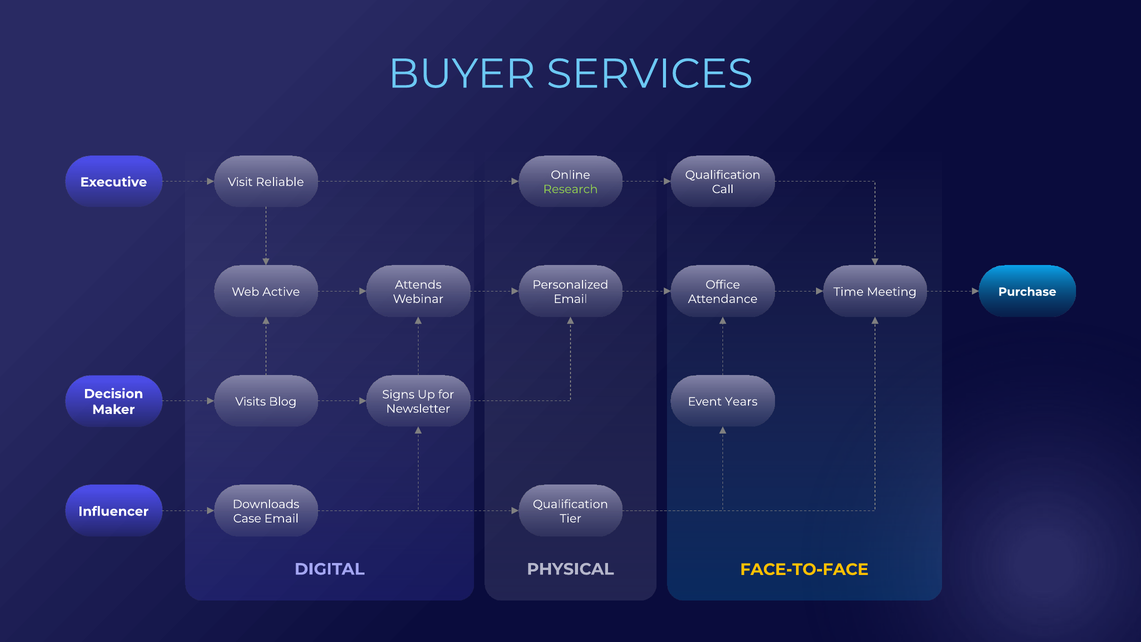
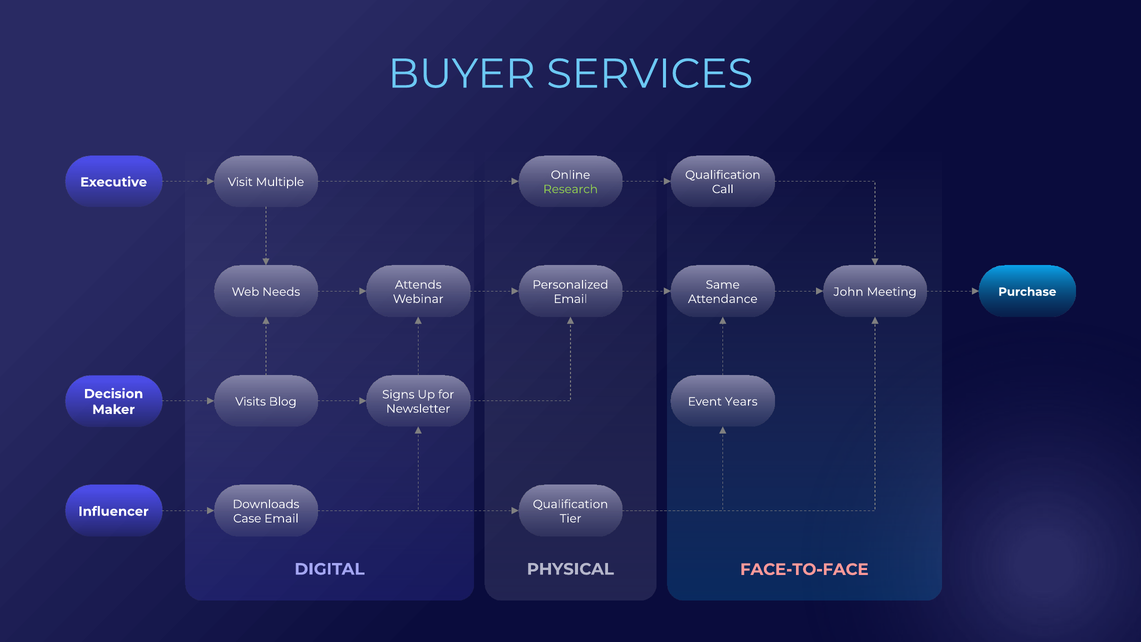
Reliable: Reliable -> Multiple (280, 182)
Office: Office -> Same (723, 285)
Active: Active -> Needs (281, 292)
Time: Time -> John (849, 292)
FACE-TO-FACE colour: yellow -> pink (804, 569)
